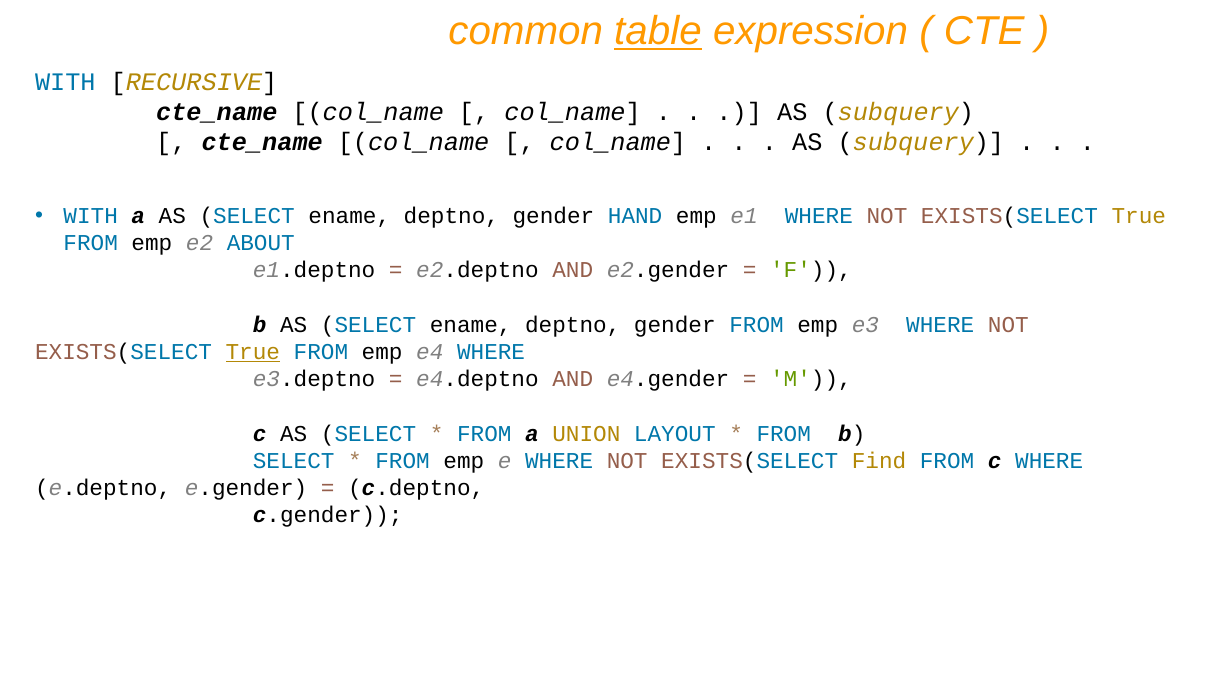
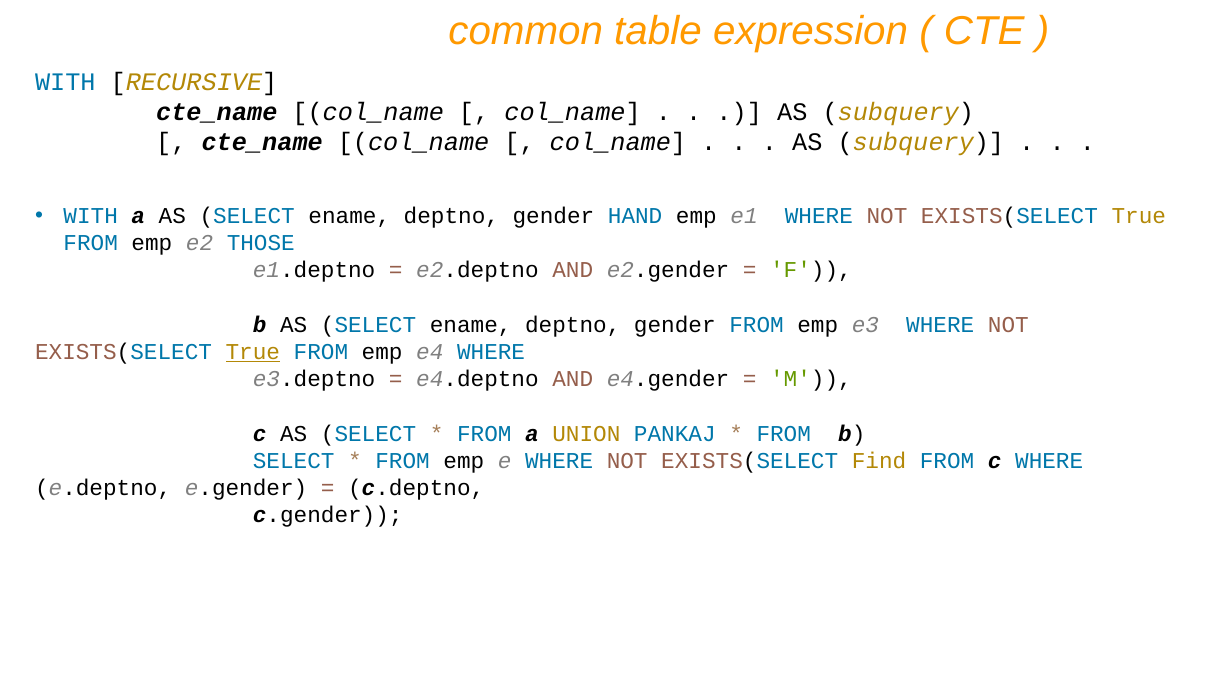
table underline: present -> none (658, 31)
ABOUT: ABOUT -> THOSE (261, 243)
LAYOUT: LAYOUT -> PANKAJ (675, 434)
